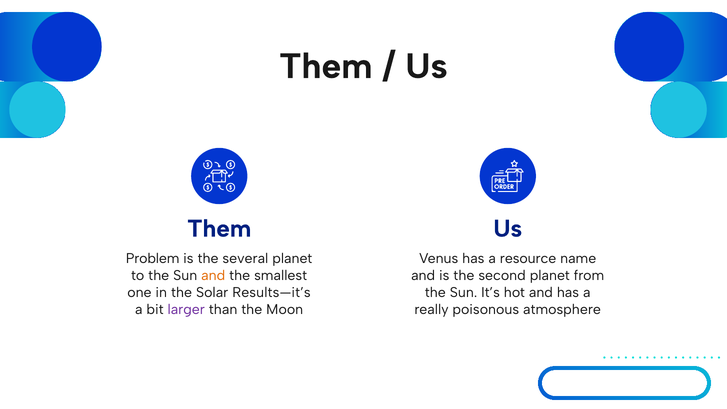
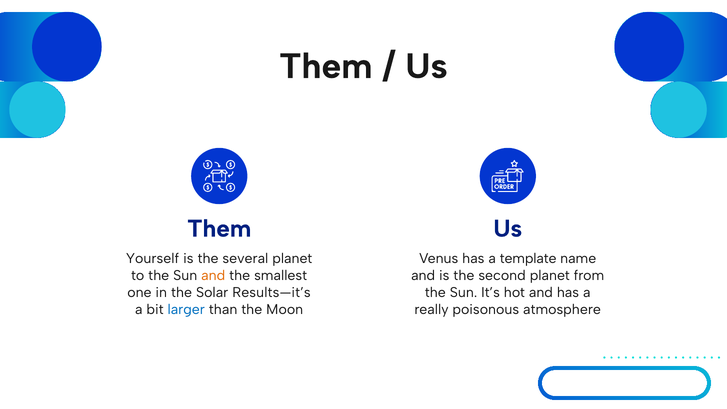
Problem: Problem -> Yourself (153, 259)
resource: resource -> template (528, 259)
larger colour: purple -> blue (186, 310)
